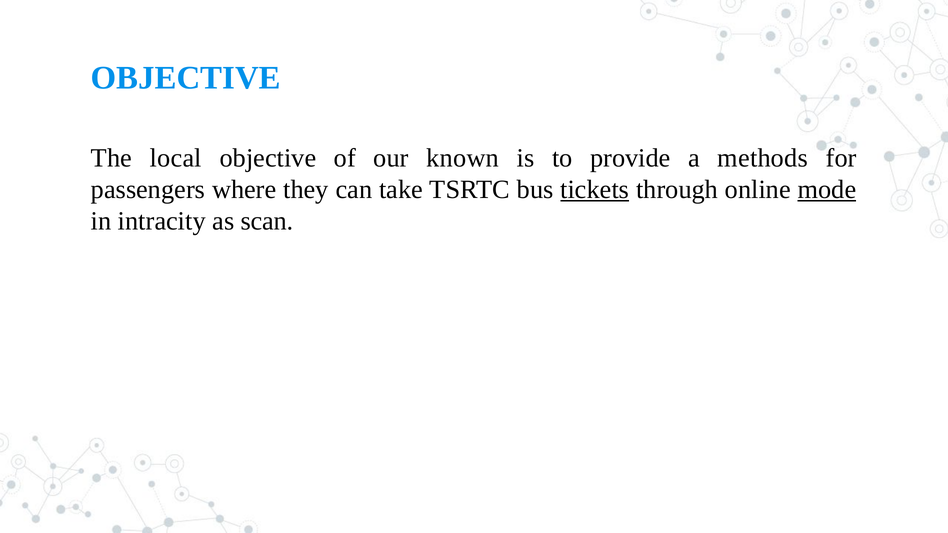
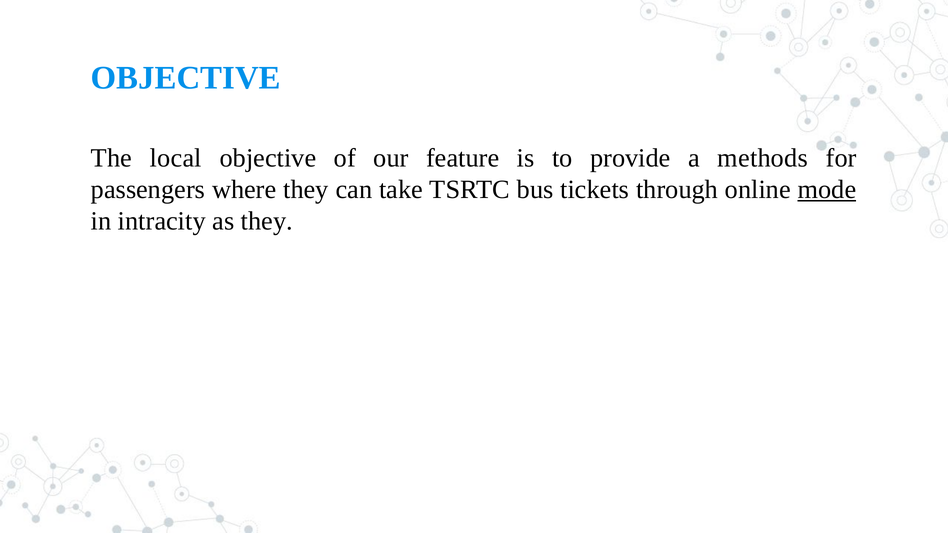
known: known -> feature (463, 158)
tickets underline: present -> none (595, 190)
as scan: scan -> they (267, 221)
